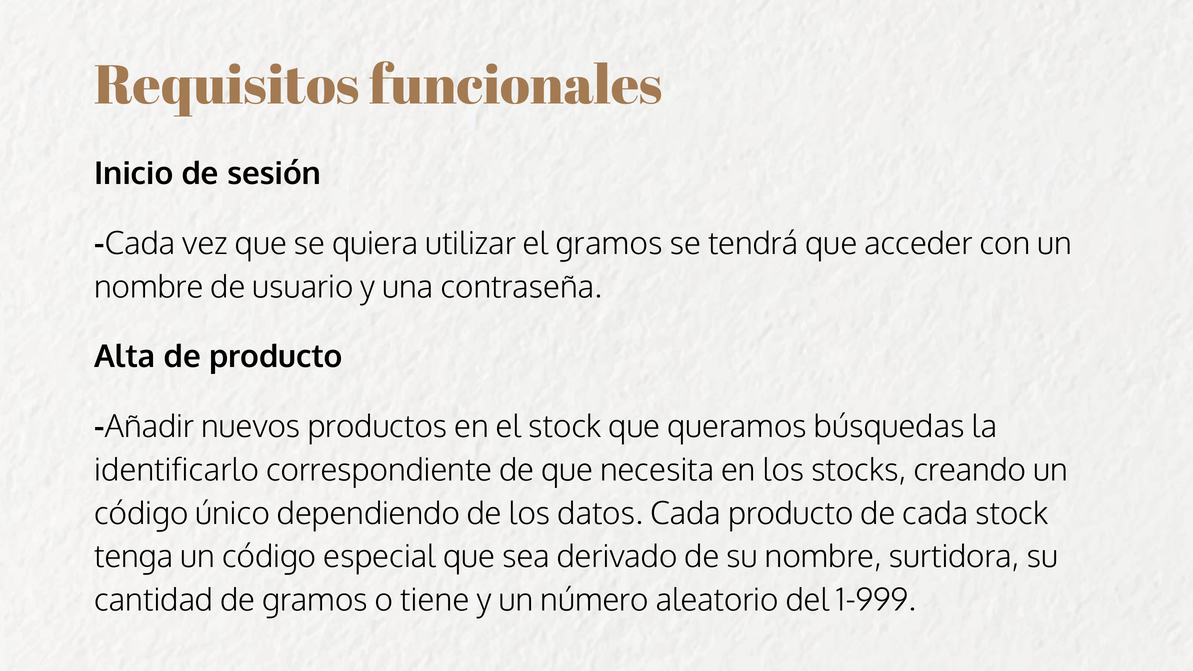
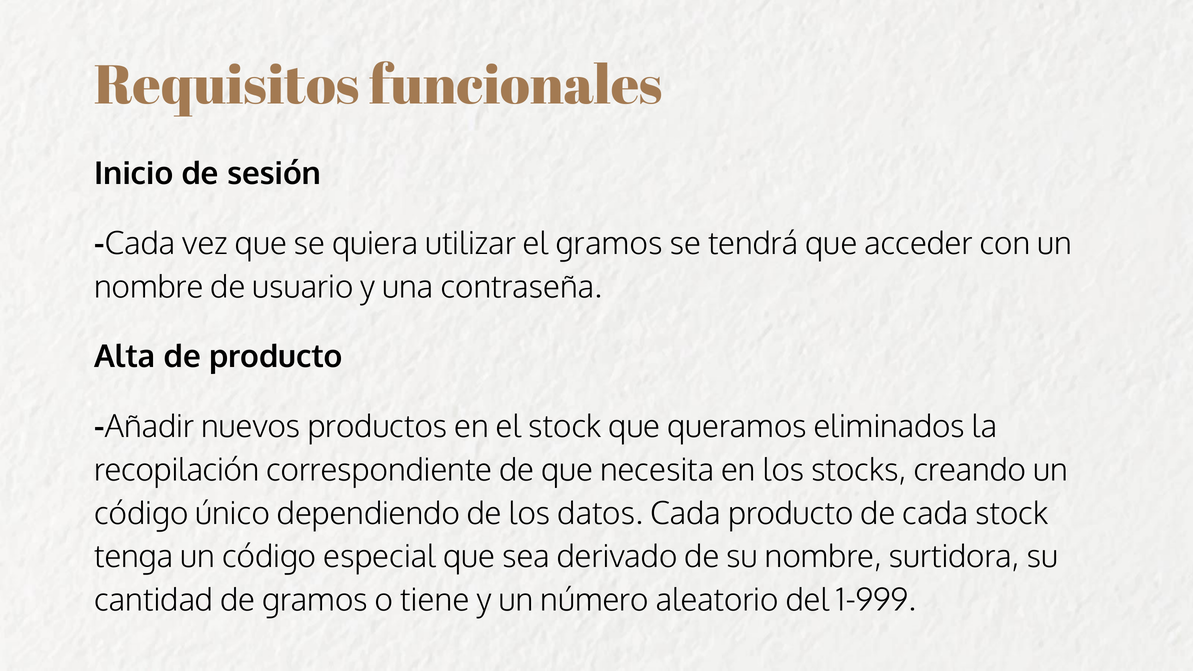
búsquedas: búsquedas -> eliminados (889, 427)
identificarlo: identificarlo -> recopilación (177, 470)
